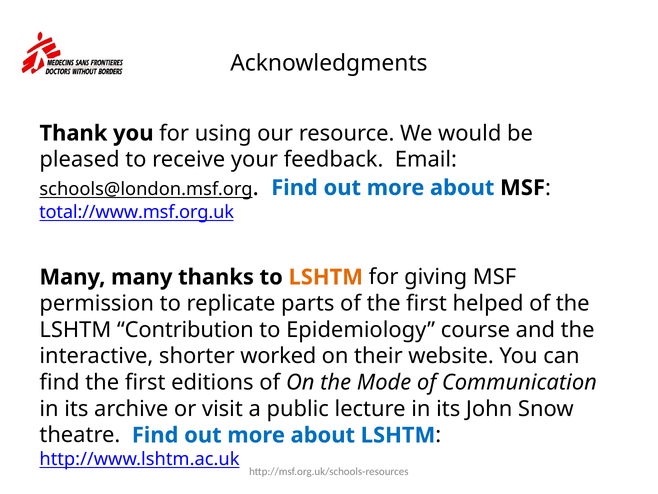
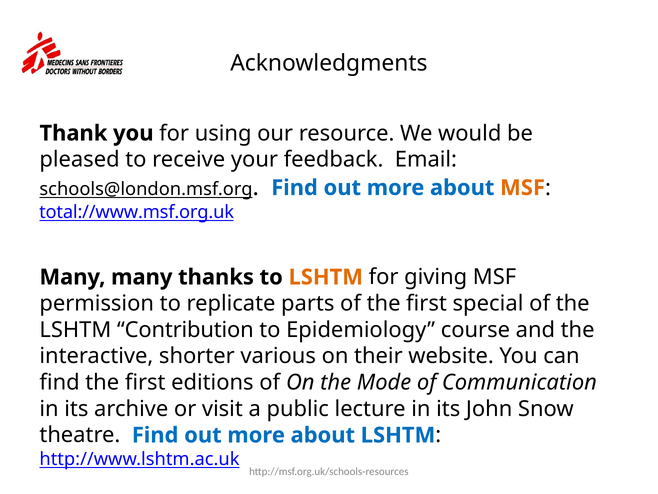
MSF colour: black -> orange (523, 188)
helped: helped -> special (488, 303)
worked: worked -> various (278, 356)
